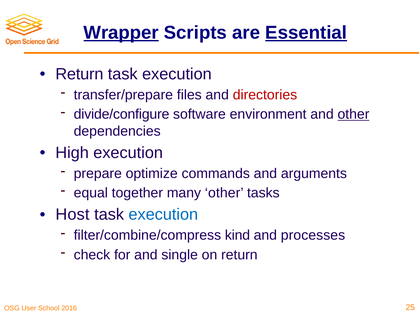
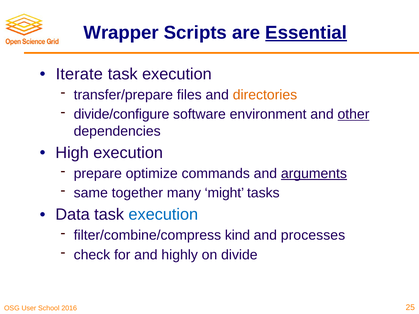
Wrapper underline: present -> none (121, 33)
Return: Return -> Iterate (79, 74)
directories colour: red -> orange (265, 95)
arguments underline: none -> present (314, 174)
equal: equal -> same (91, 193)
many other: other -> might (224, 193)
Host: Host -> Data (73, 215)
single: single -> highly (180, 255)
on return: return -> divide (239, 255)
